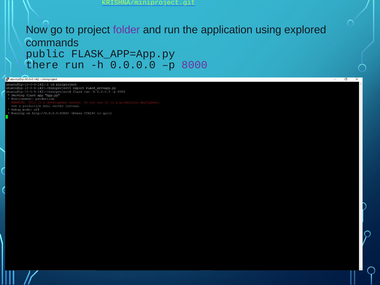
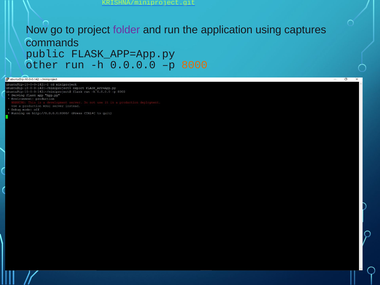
explored: explored -> captures (305, 30)
there: there -> other (42, 65)
8000 colour: purple -> orange (194, 65)
